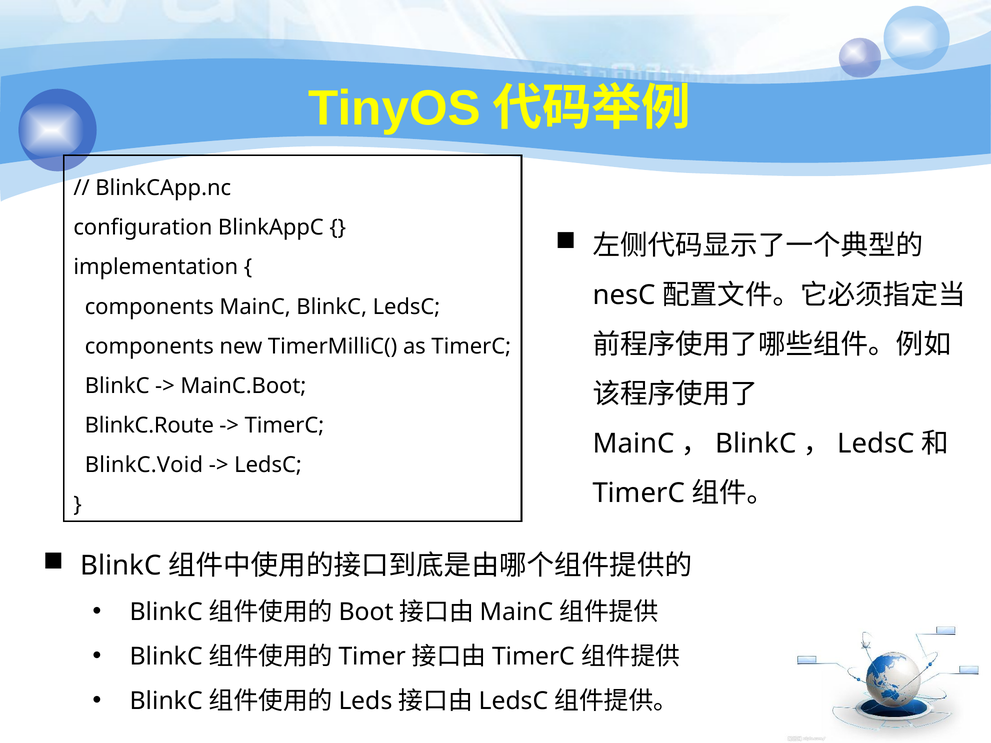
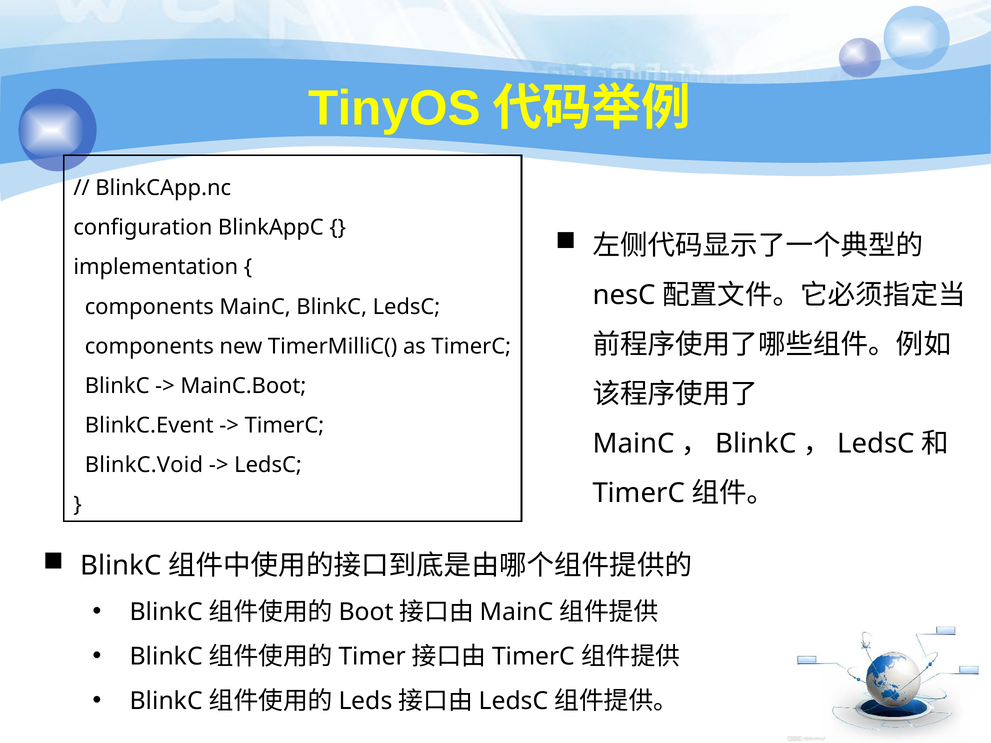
BlinkC.Route: BlinkC.Route -> BlinkC.Event (149, 426)
